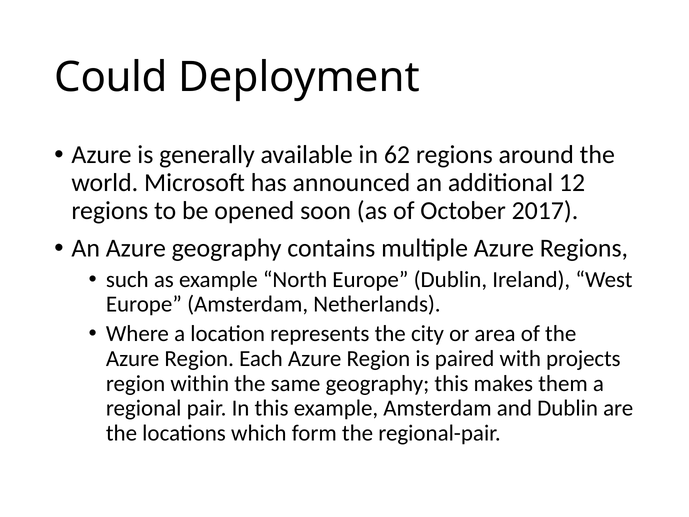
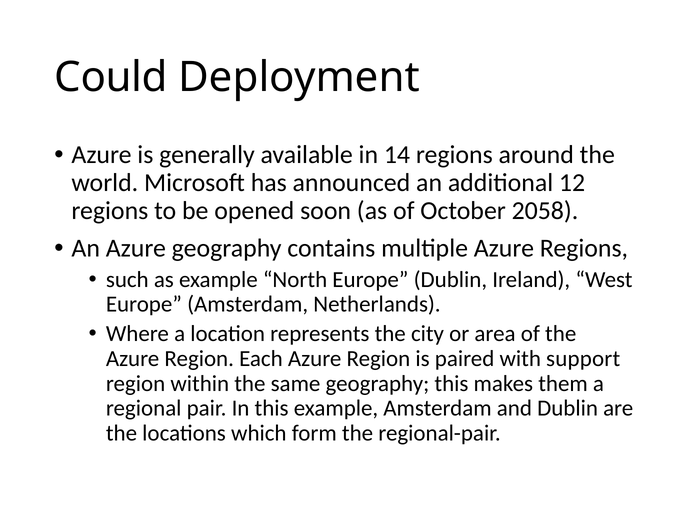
62: 62 -> 14 (397, 155)
2017: 2017 -> 2058 (545, 211)
projects: projects -> support (583, 359)
